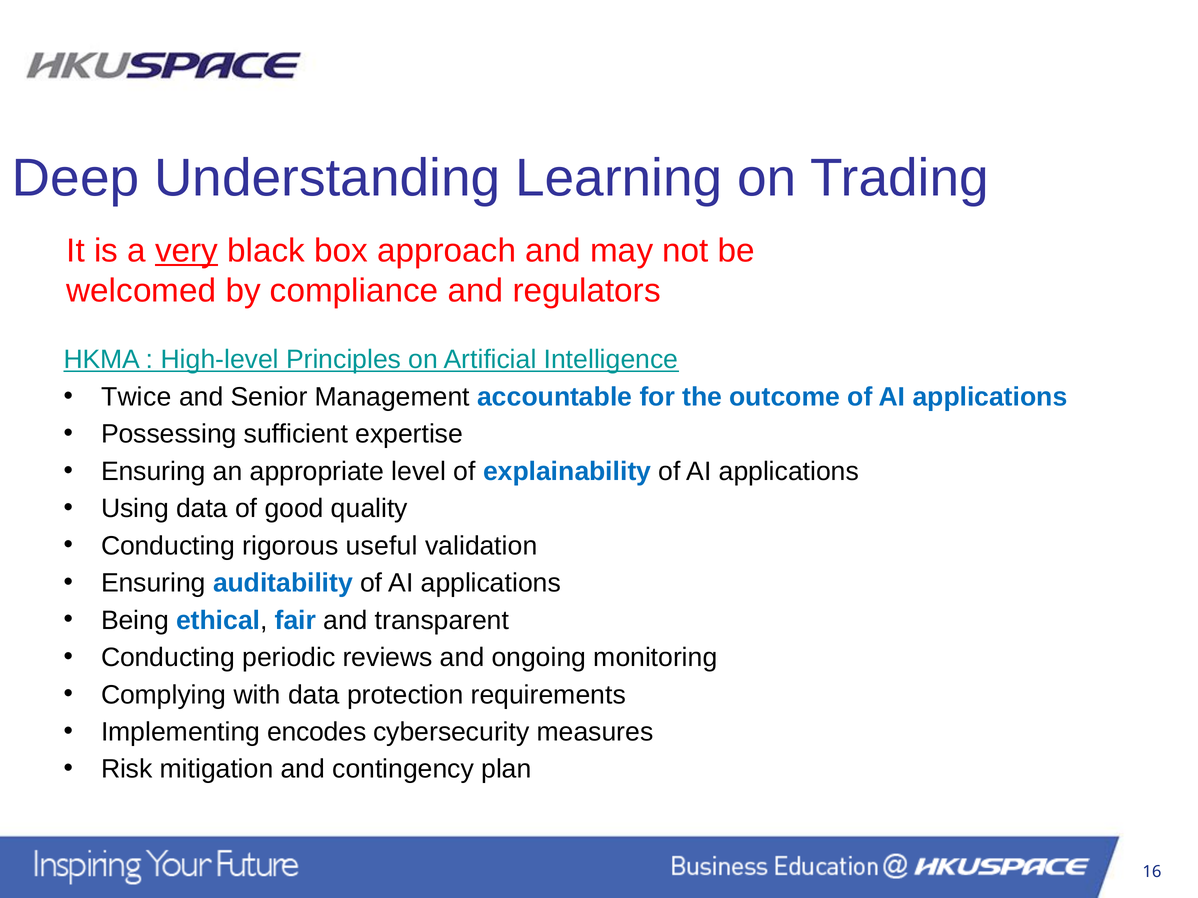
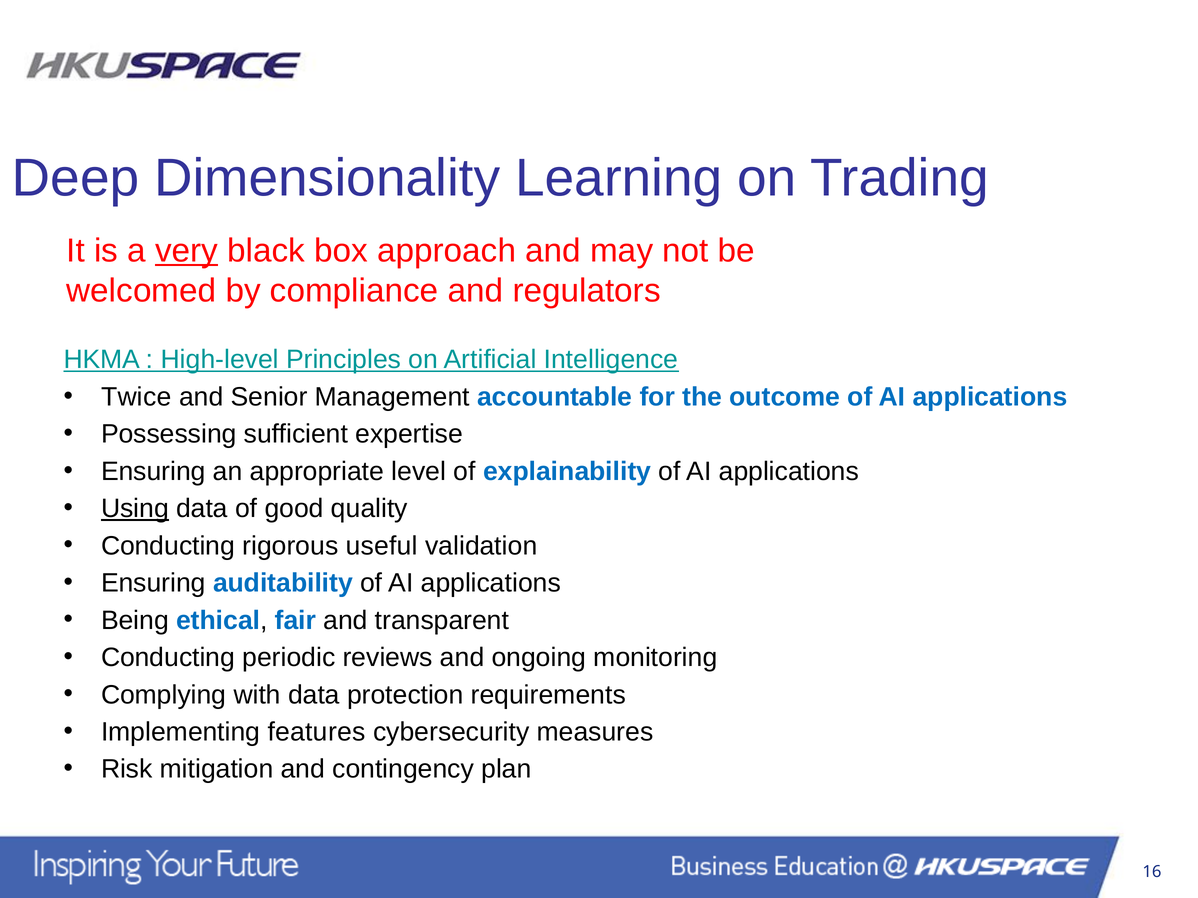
Understanding: Understanding -> Dimensionality (327, 178)
Using underline: none -> present (135, 509)
encodes: encodes -> features (317, 732)
